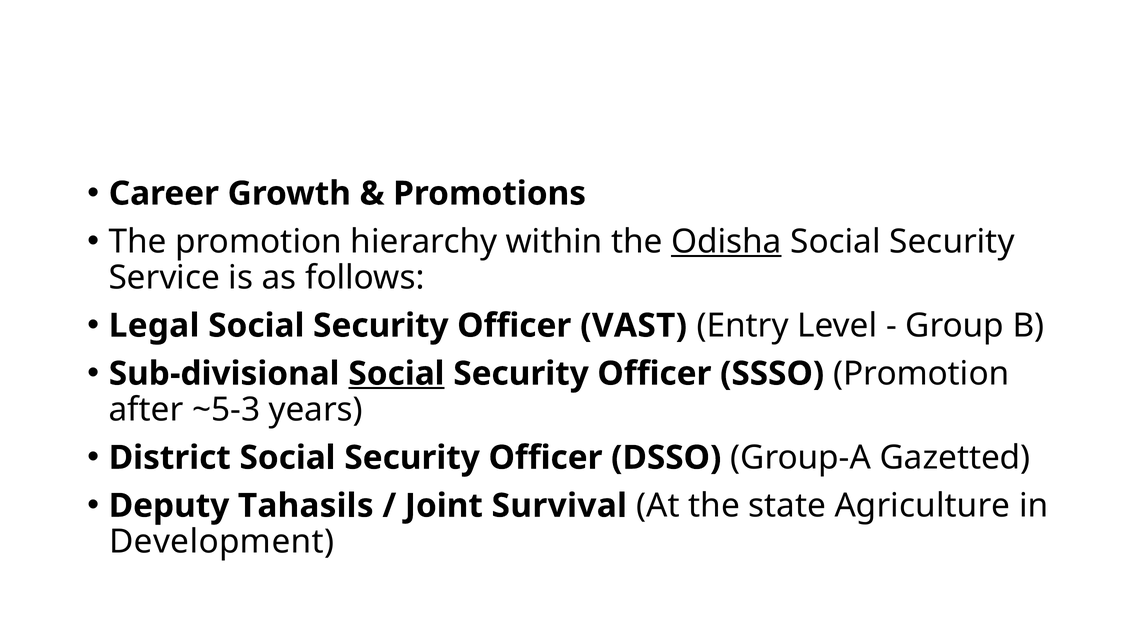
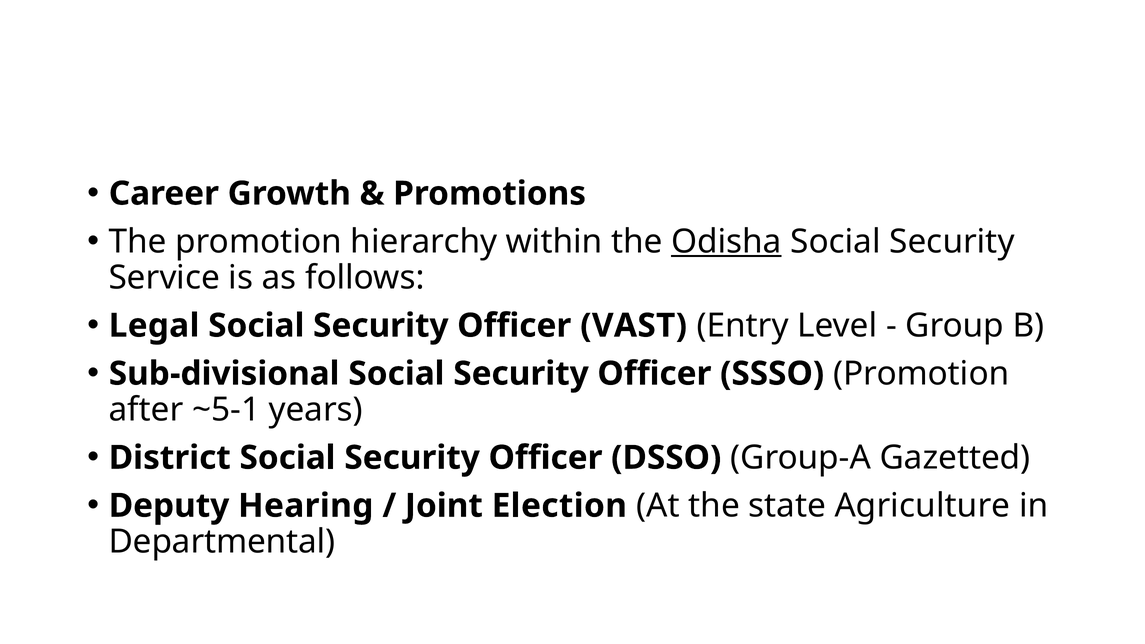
Social underline: present -> none (397, 374)
~5-3: ~5-3 -> ~5-1 (226, 410)
Tahasils: Tahasils -> Hearing (306, 506)
Survival: Survival -> Election (559, 506)
Development: Development -> Departmental (222, 542)
